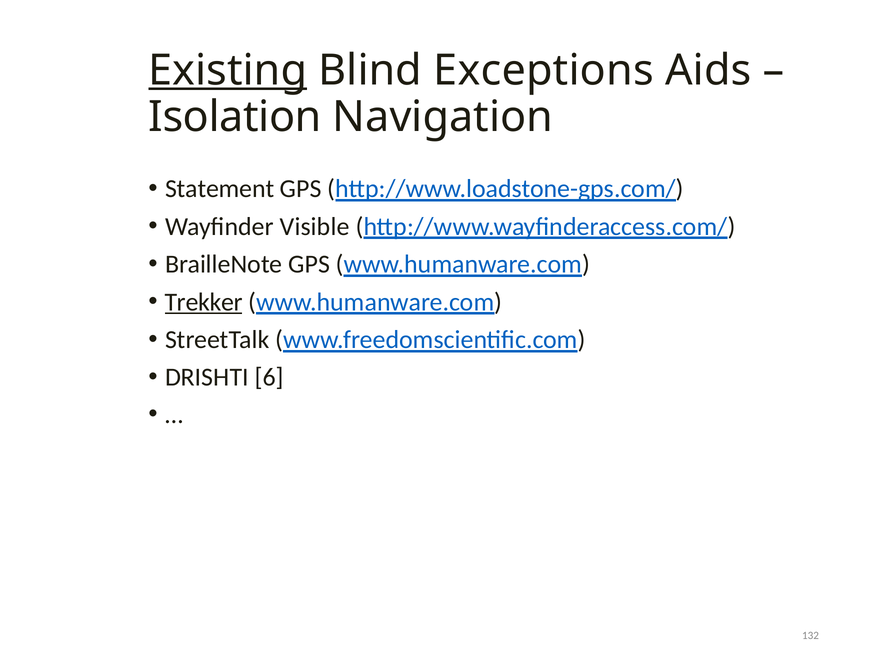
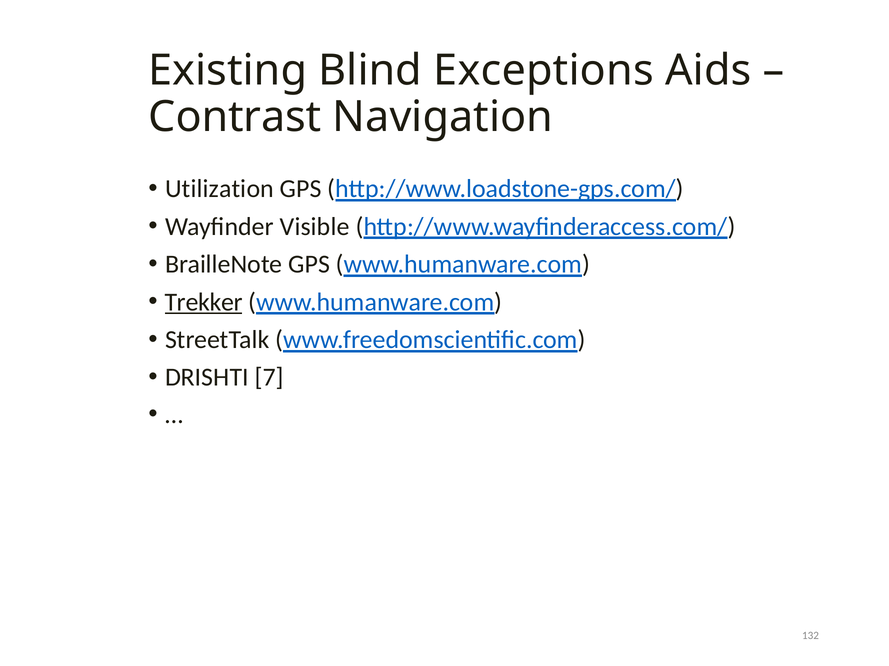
Existing underline: present -> none (228, 70)
Isolation: Isolation -> Contrast (235, 117)
Statement: Statement -> Utilization (220, 189)
6: 6 -> 7 (269, 378)
